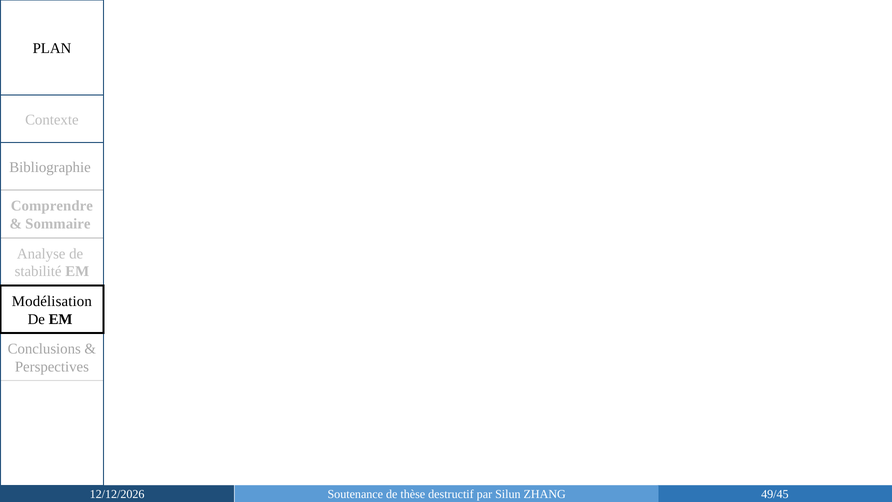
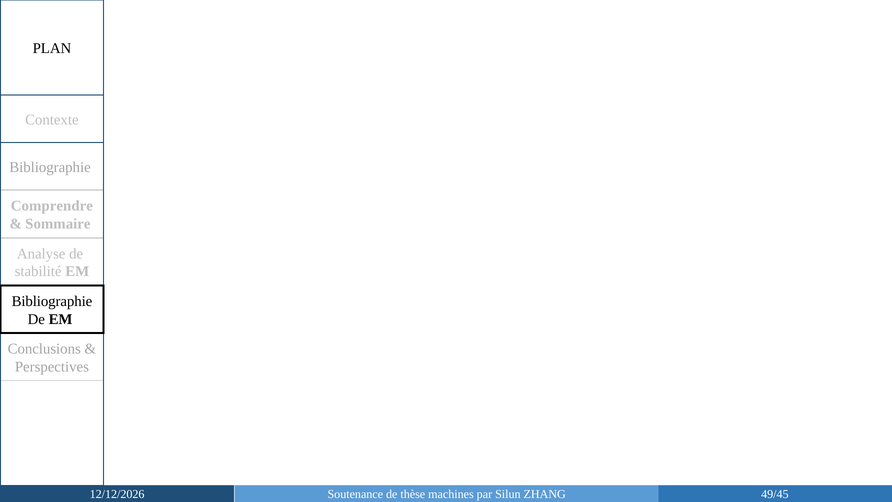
Modélisation: Modélisation -> Bibliographie (52, 301)
destructif: destructif -> machines (451, 494)
